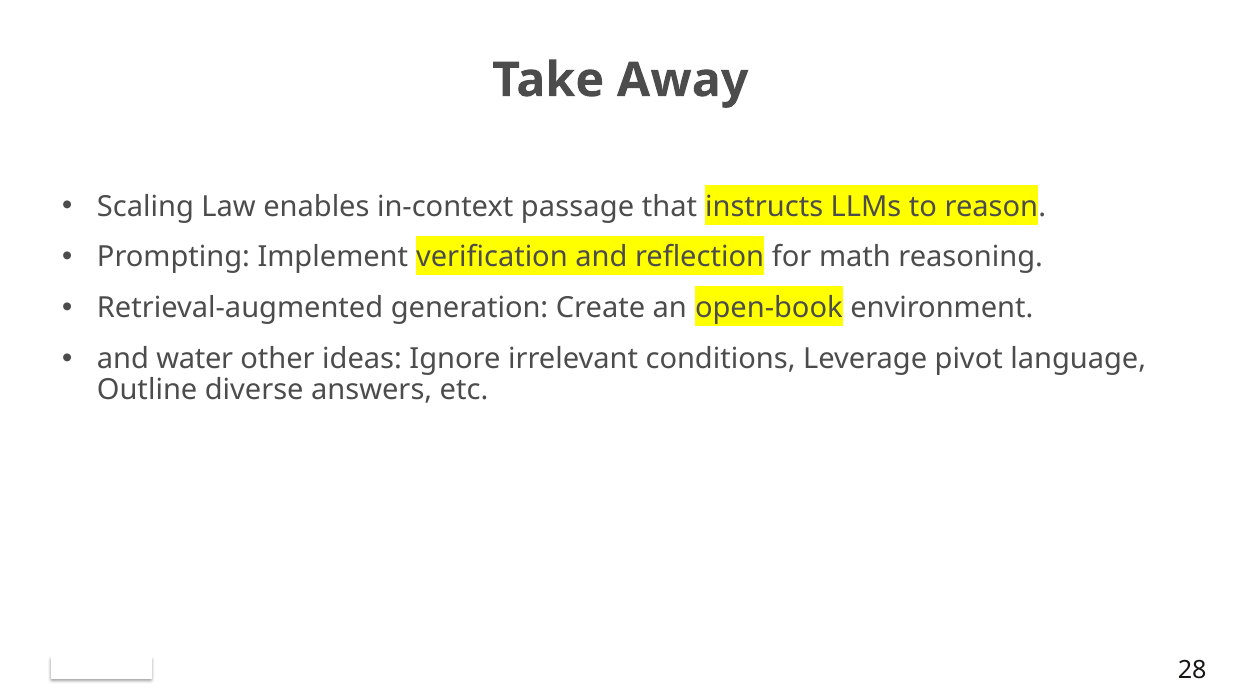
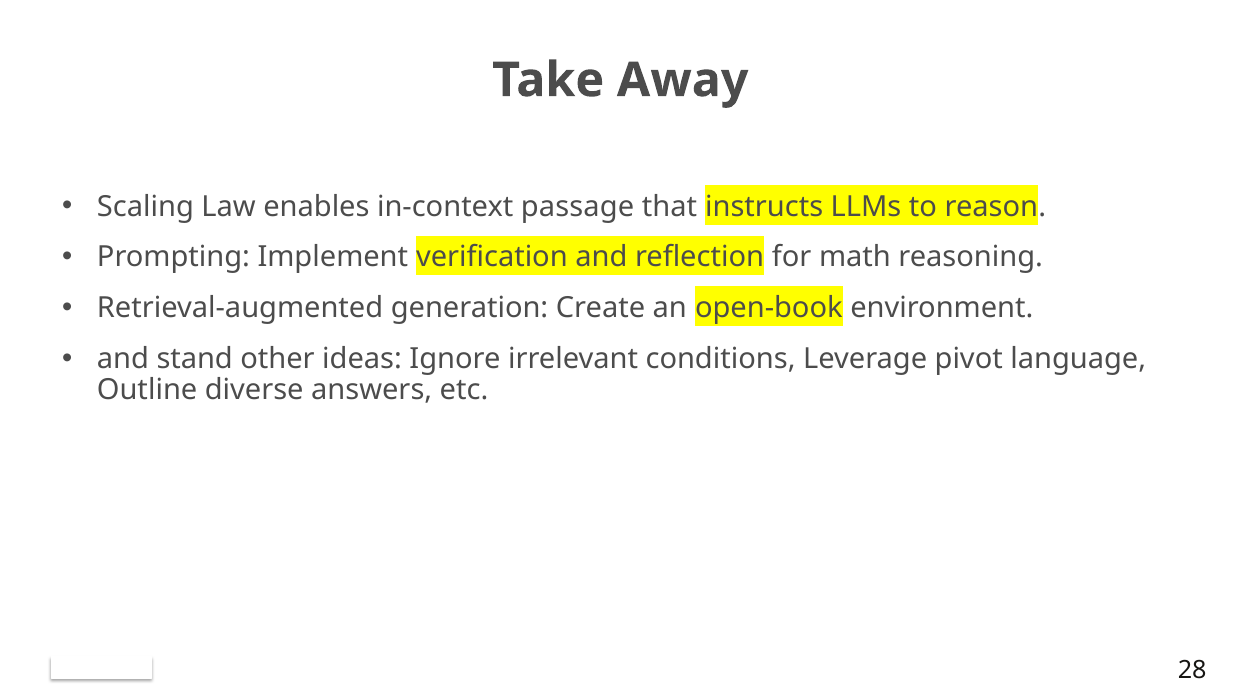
water: water -> stand (195, 359)
